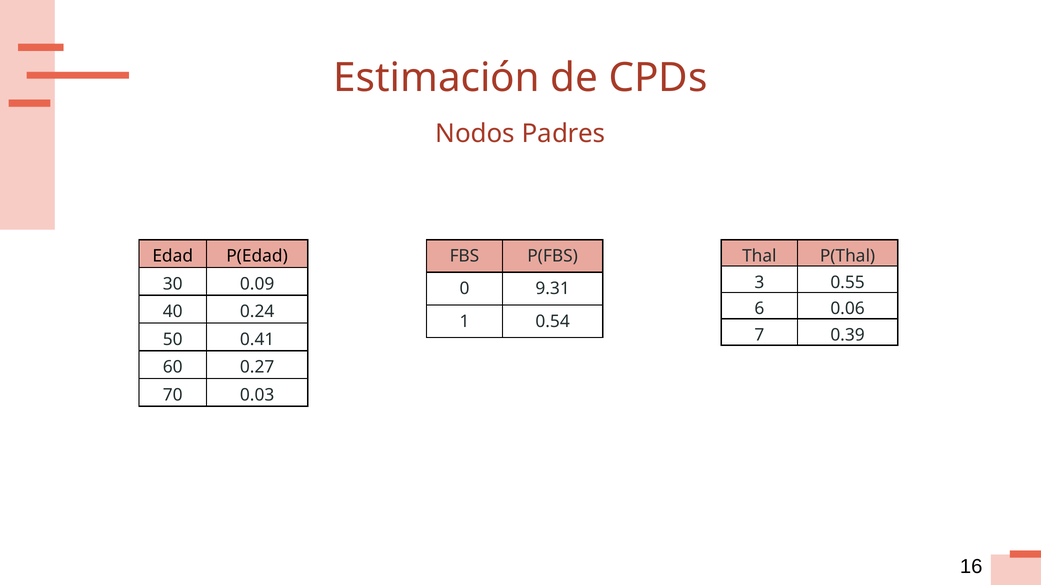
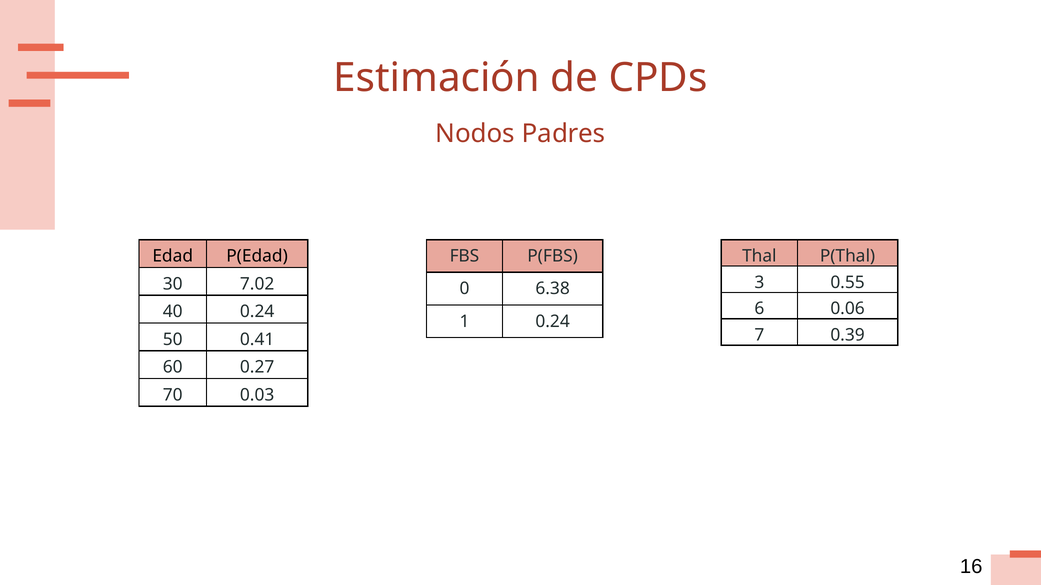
0.09: 0.09 -> 7.02 (257, 284)
9.31: 9.31 -> 6.38 (553, 289)
1 0.54: 0.54 -> 0.24 (553, 322)
